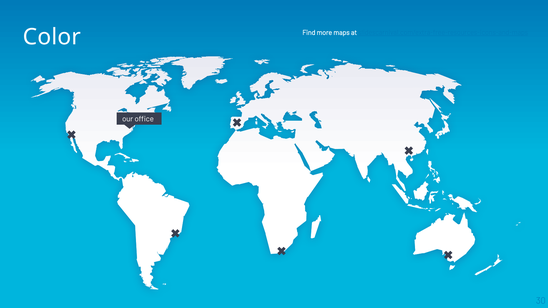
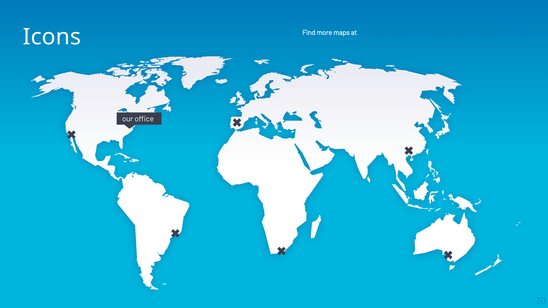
Color: Color -> Icons (52, 37)
